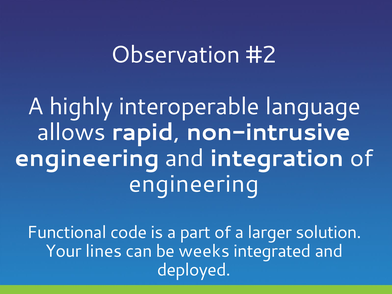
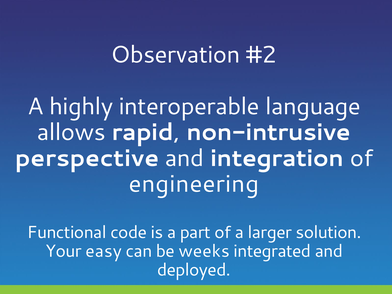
engineering: engineering -> perspective (87, 158)
lines: lines -> easy (104, 251)
